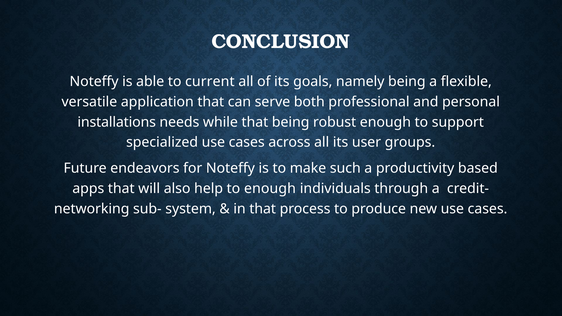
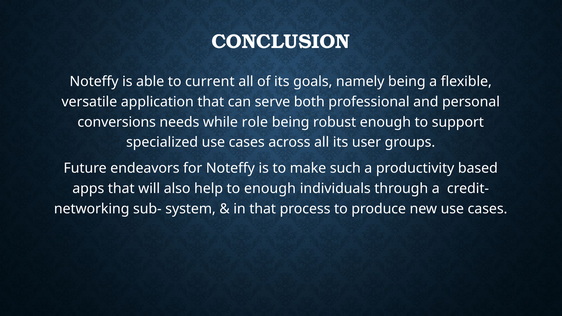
installations: installations -> conversions (117, 122)
while that: that -> role (255, 122)
